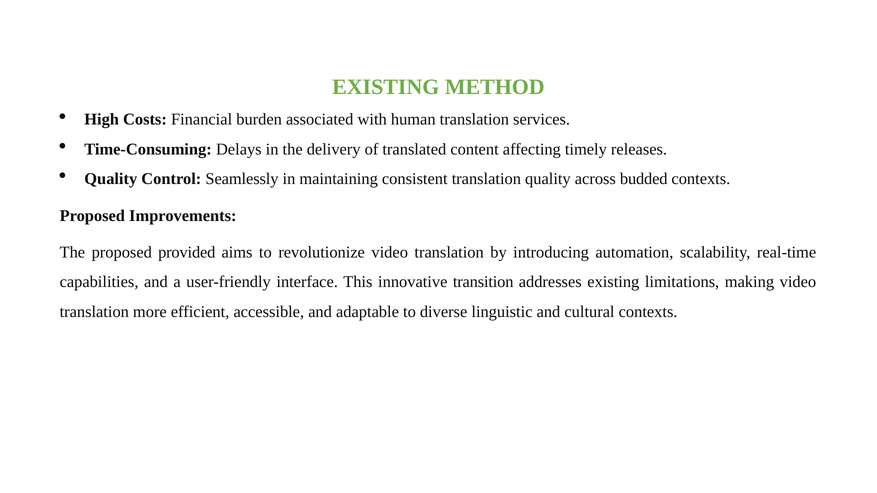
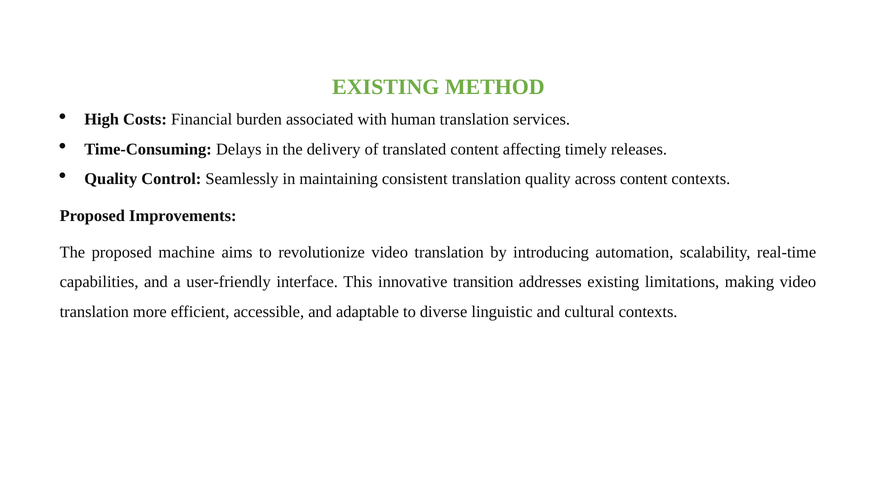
across budded: budded -> content (644, 179)
provided: provided -> machine (187, 253)
